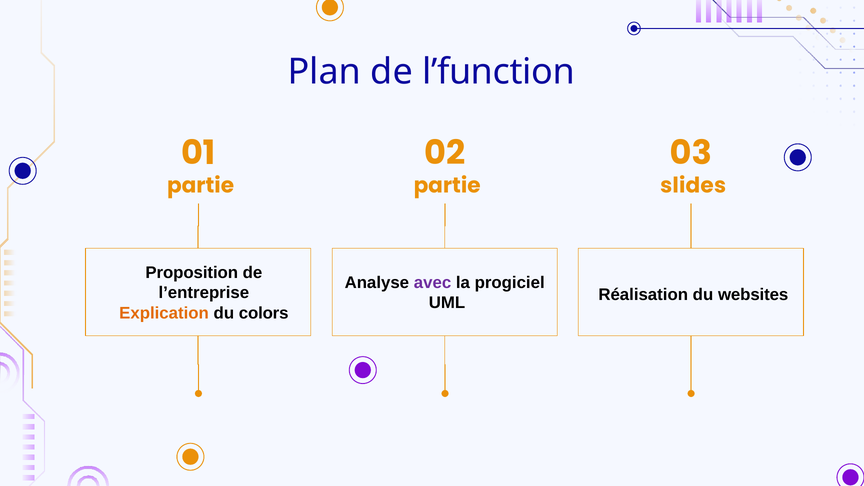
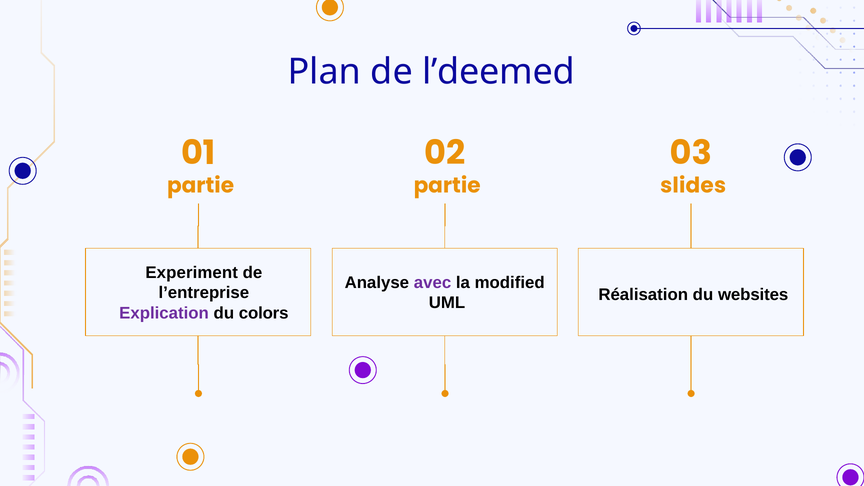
l’function: l’function -> l’deemed (499, 72)
Proposition: Proposition -> Experiment (192, 273)
progiciel: progiciel -> modified (510, 283)
Explication colour: orange -> purple (164, 313)
